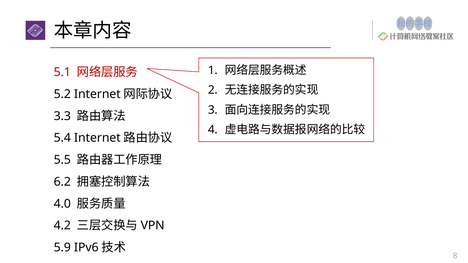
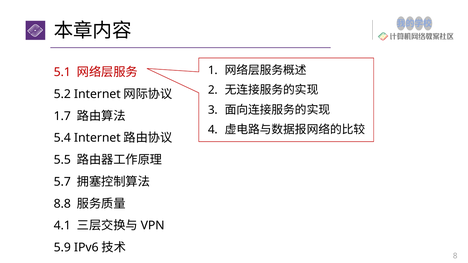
3.3: 3.3 -> 1.7 (62, 116)
6.2: 6.2 -> 5.7 (62, 182)
4.0: 4.0 -> 8.8 (62, 204)
4.2: 4.2 -> 4.1 (62, 226)
